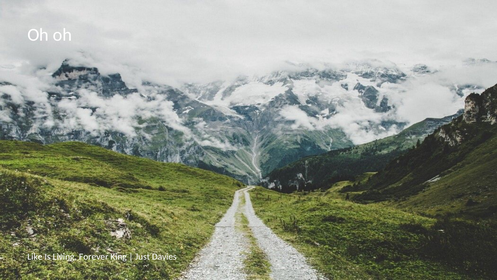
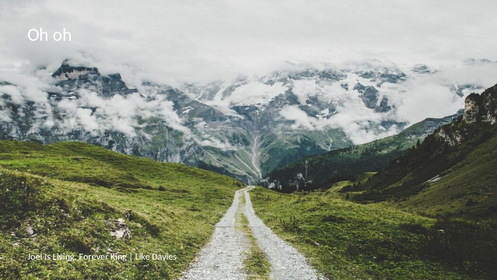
Like: Like -> Joel (35, 256)
Just: Just -> Like (143, 256)
